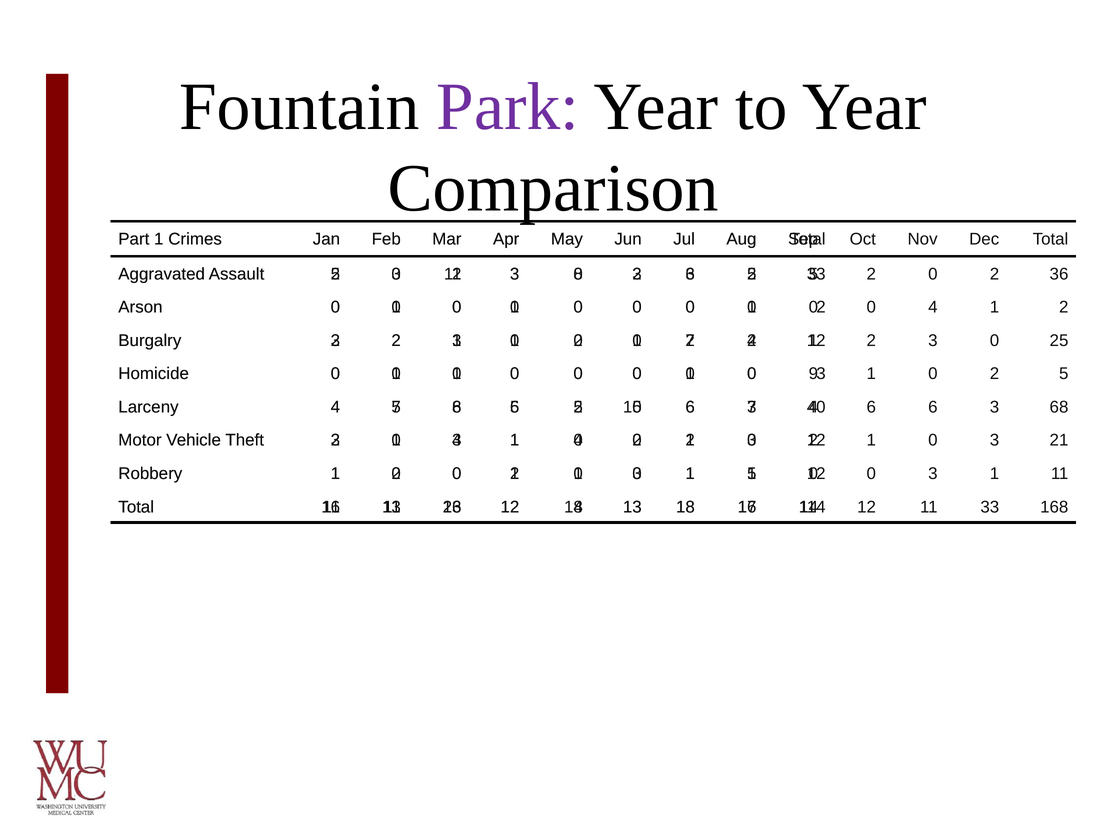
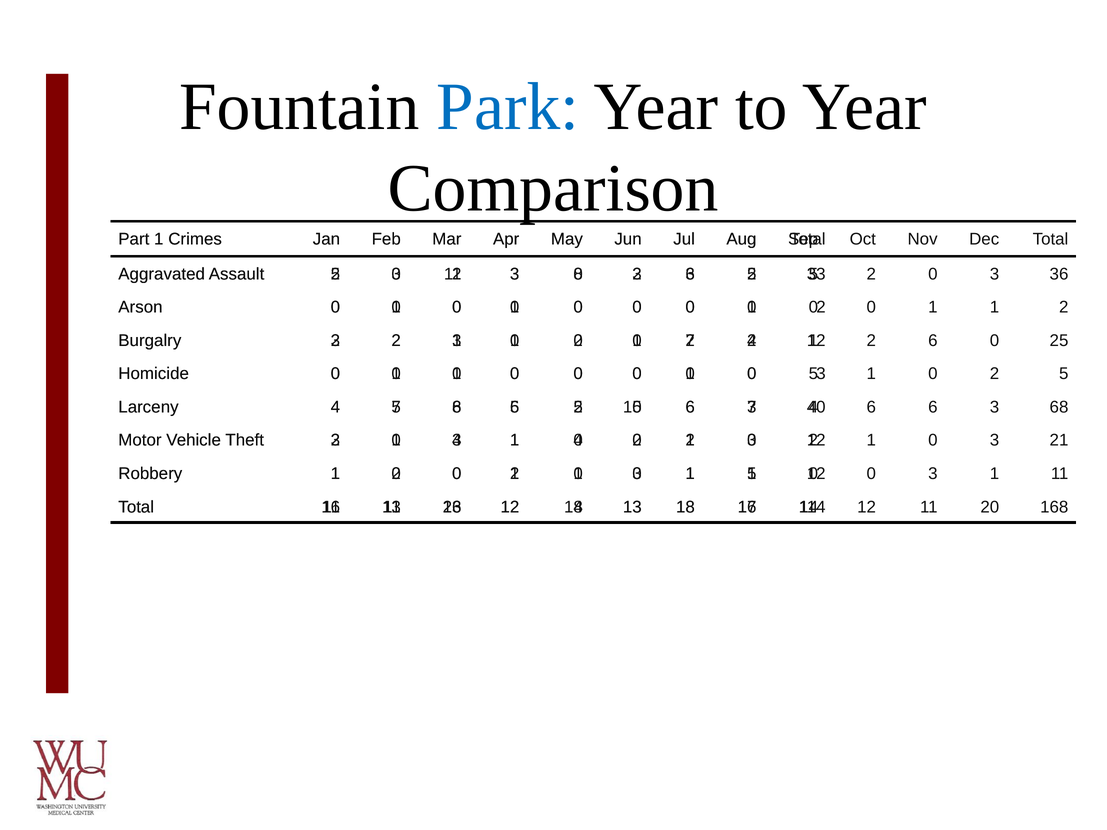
Park colour: purple -> blue (508, 107)
2: 2 -> 3 (995, 274)
4: 4 -> 1 (933, 307)
3: 3 -> 6 (933, 341)
9: 9 -> 5 (813, 374)
11 33: 33 -> 20 (990, 507)
